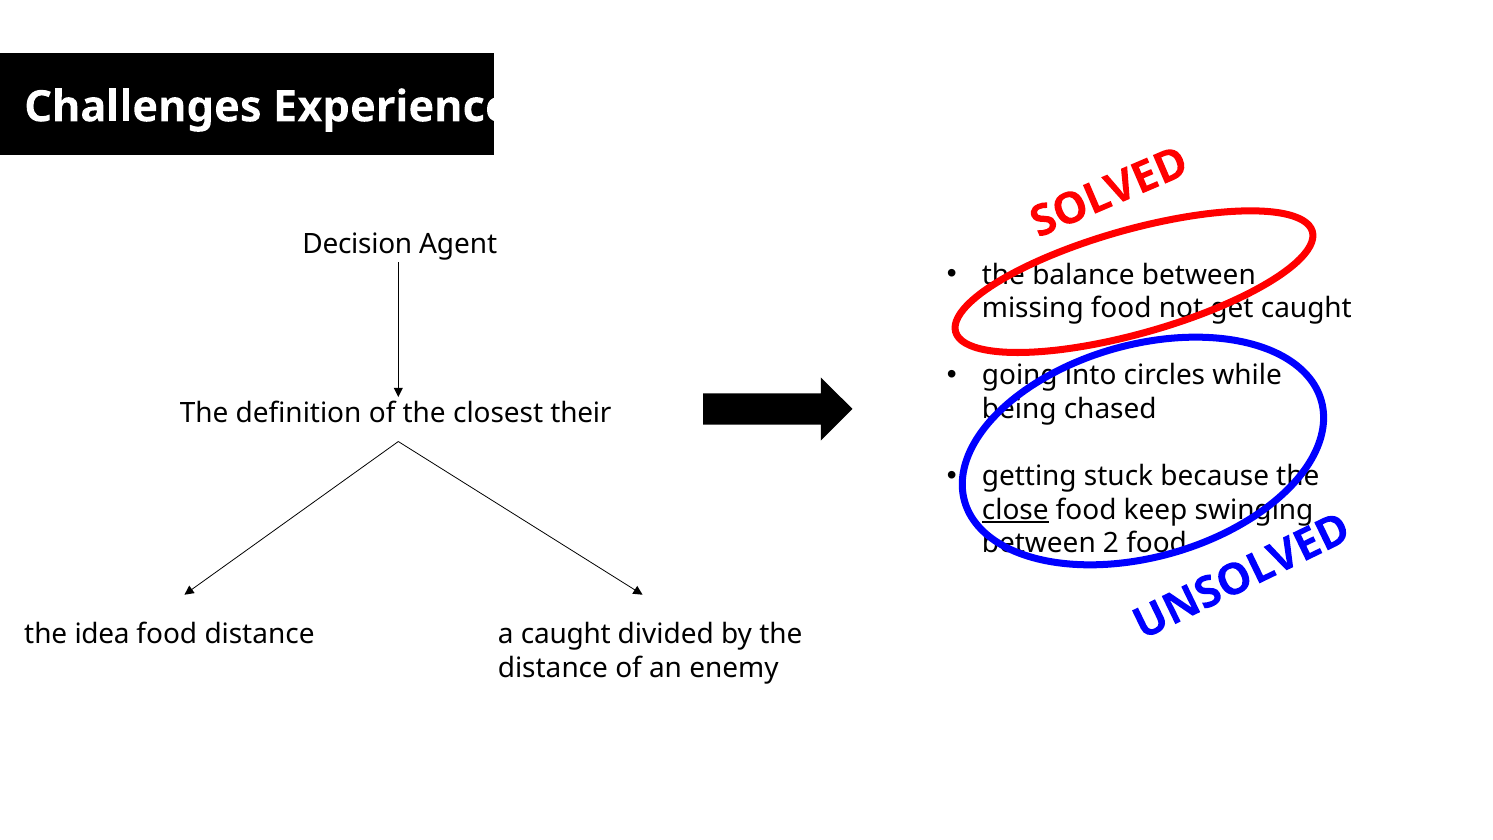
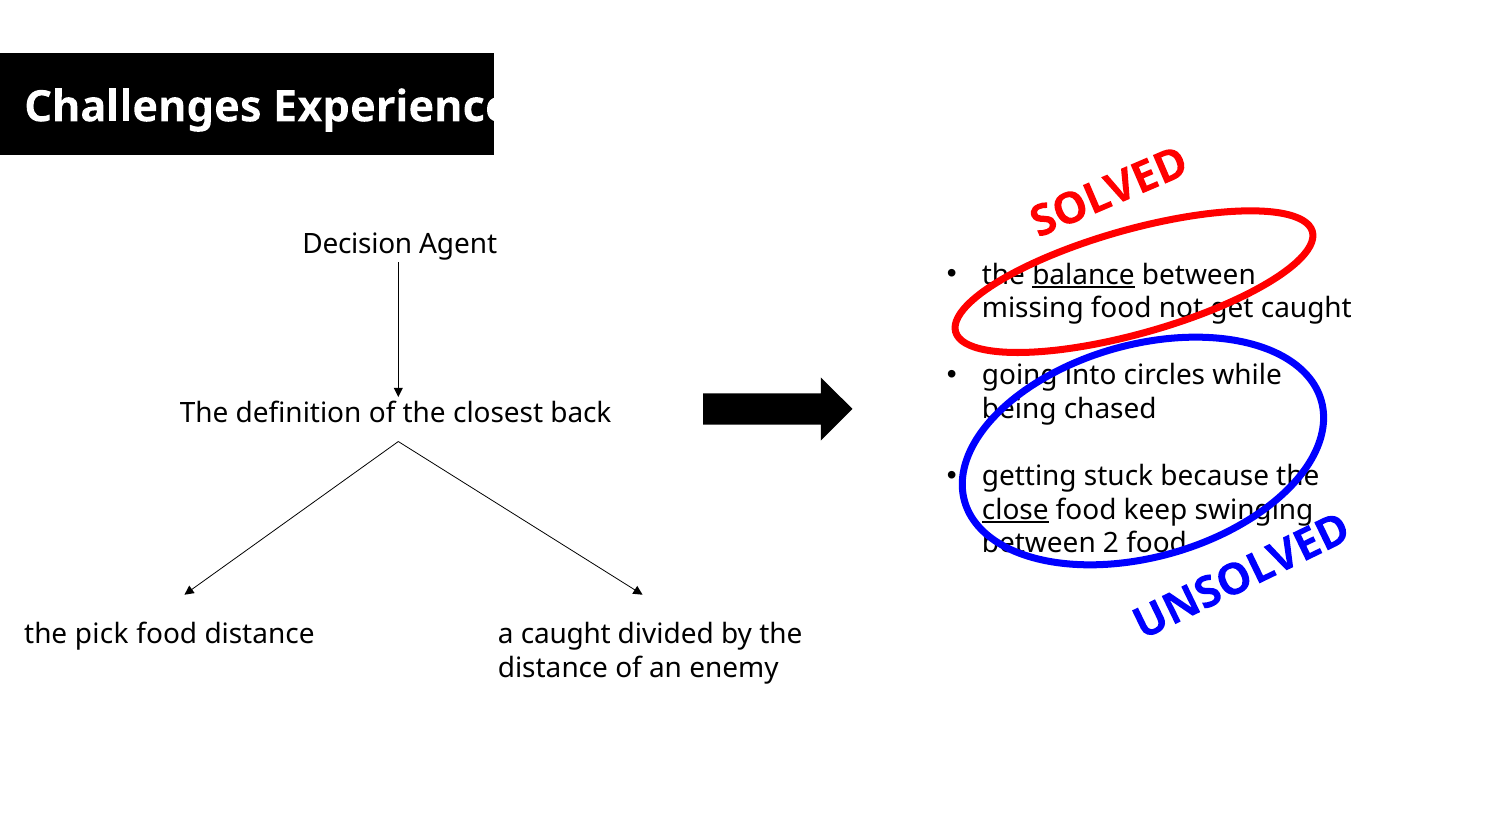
balance underline: none -> present (1083, 275)
their: their -> back (581, 413)
idea: idea -> pick (102, 634)
